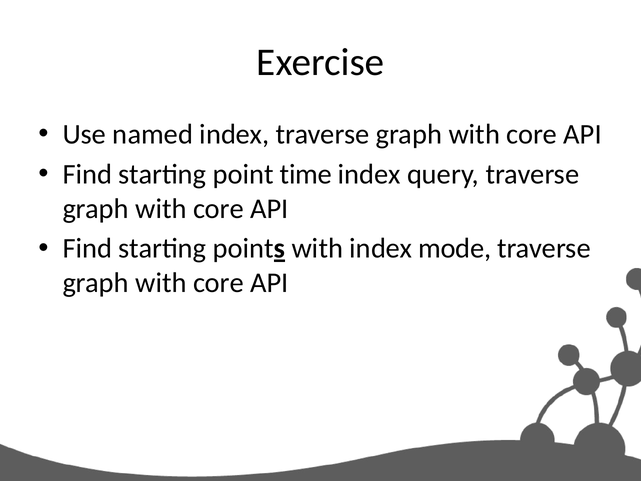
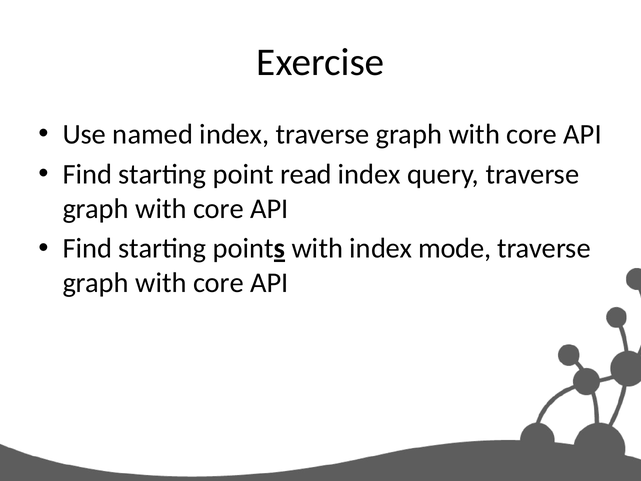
time: time -> read (306, 174)
